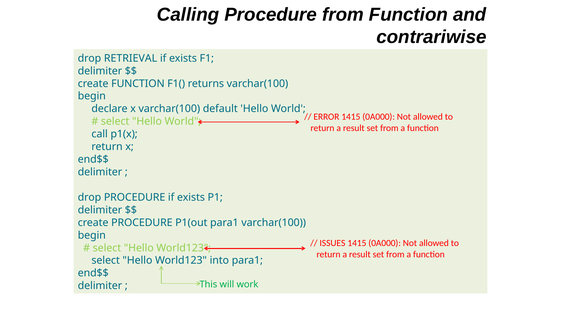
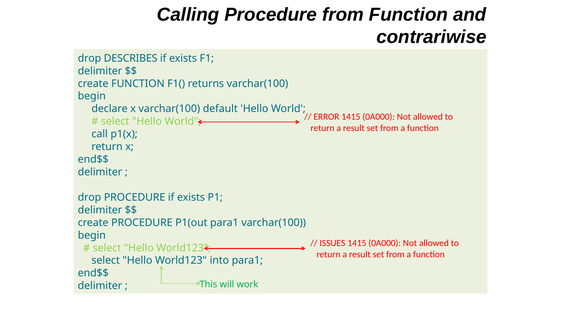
RETRIEVAL: RETRIEVAL -> DESCRIBES (131, 58)
